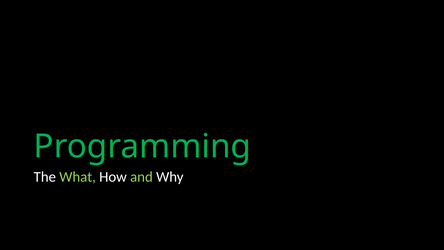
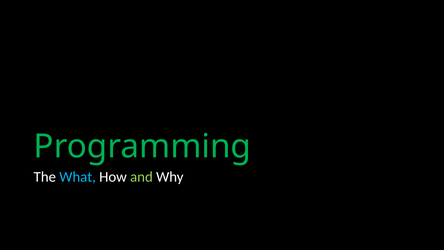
What colour: light green -> light blue (78, 177)
